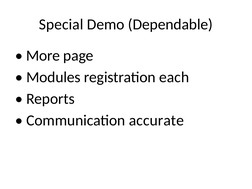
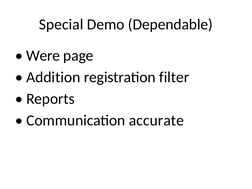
More: More -> Were (43, 56)
Modules: Modules -> Addition (53, 77)
each: each -> filter (174, 77)
